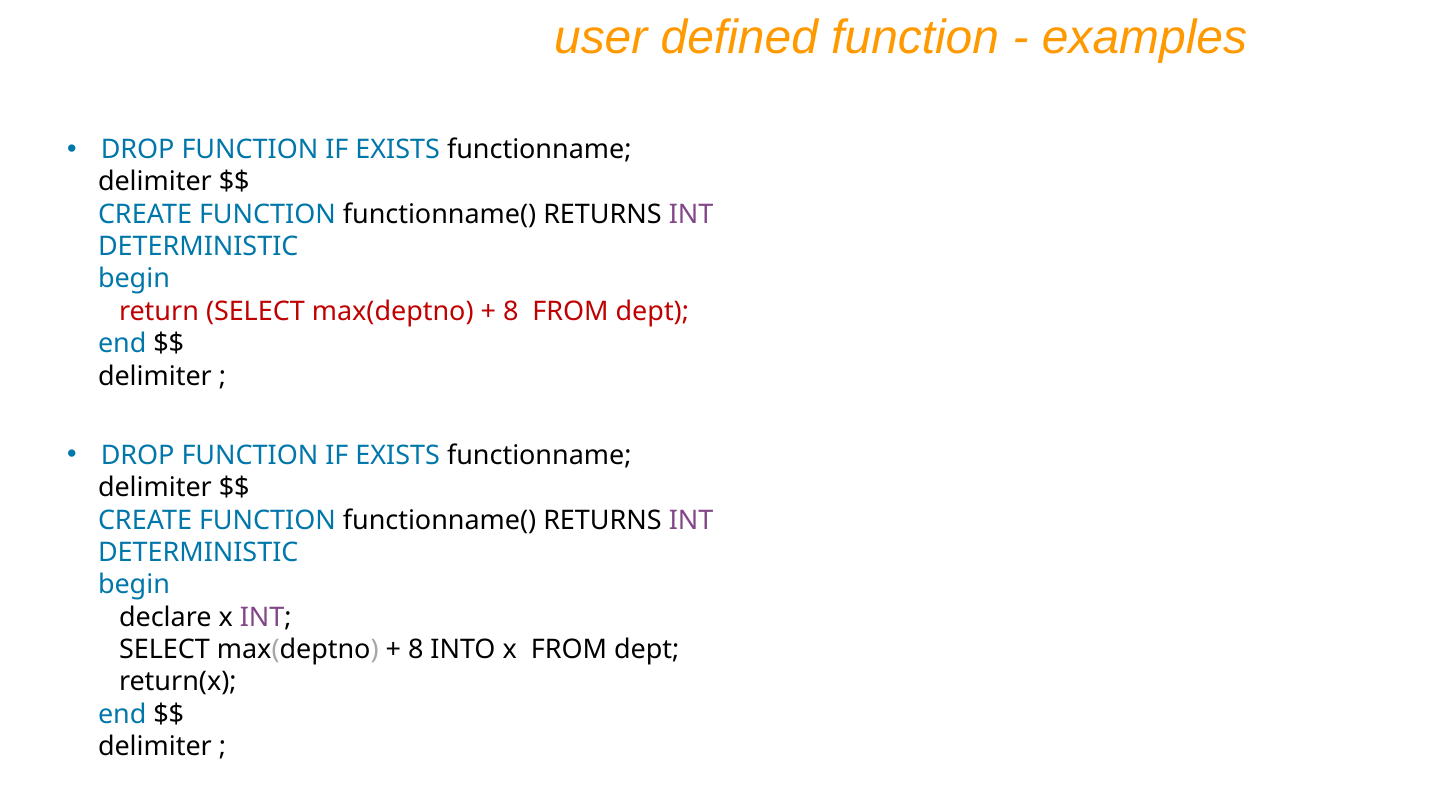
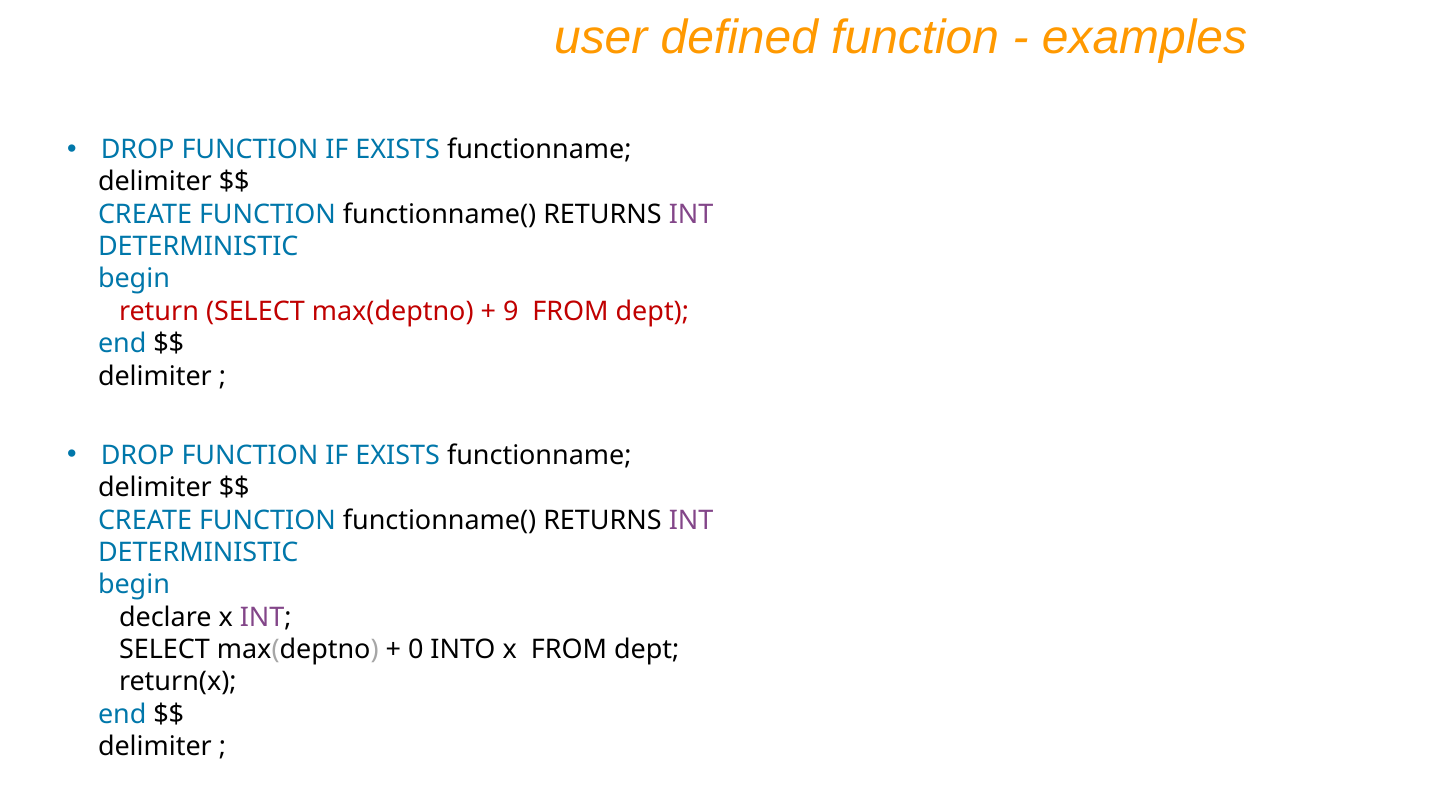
8: 8 -> 9 (511, 311)
8: 8 -> 0 (416, 649)
